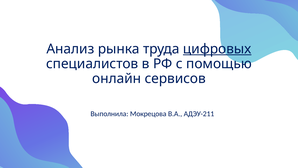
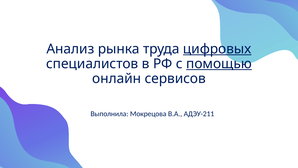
помощью underline: none -> present (219, 64)
